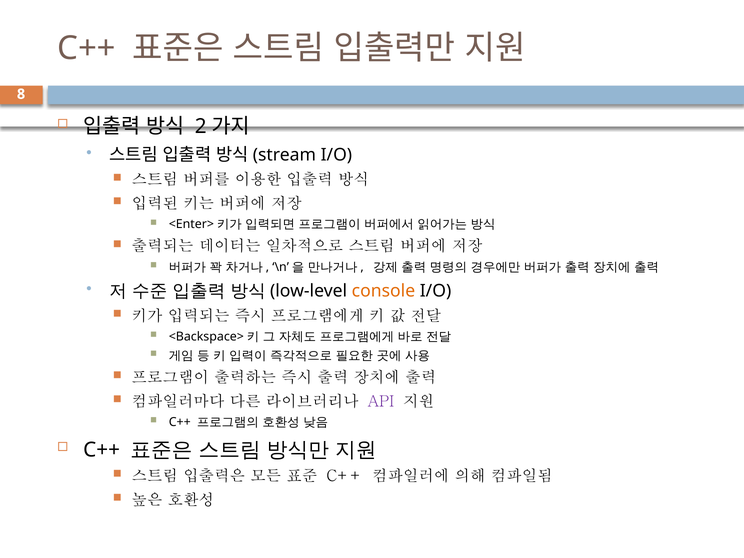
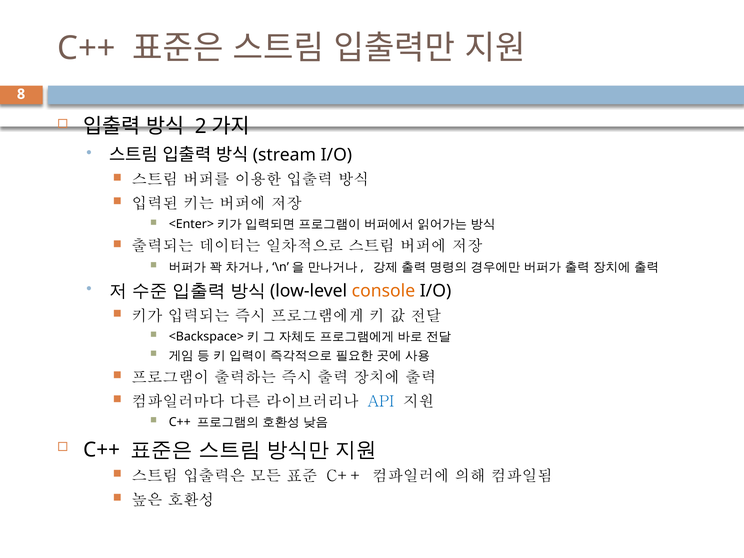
API colour: purple -> blue (381, 401)
